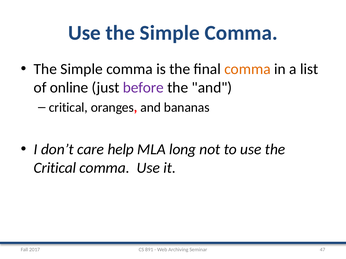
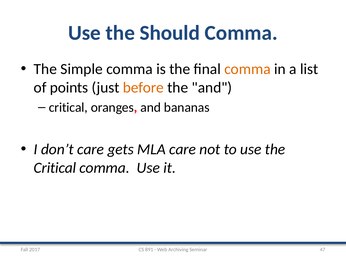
Use the Simple: Simple -> Should (170, 33)
online: online -> points (69, 88)
before colour: purple -> orange (143, 88)
help: help -> gets (121, 150)
MLA long: long -> care (183, 150)
